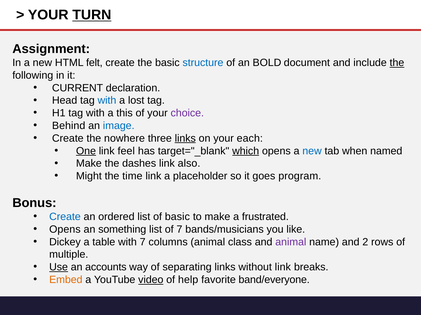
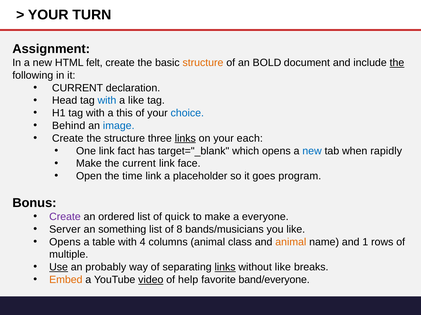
TURN underline: present -> none (92, 15)
structure colour: blue -> orange (203, 63)
a lost: lost -> like (136, 101)
choice colour: purple -> blue (187, 113)
the nowhere: nowhere -> structure (125, 139)
One underline: present -> none (86, 151)
feel: feel -> fact (126, 151)
which underline: present -> none (246, 151)
named: named -> rapidly (386, 151)
the dashes: dashes -> current (139, 164)
also: also -> face (189, 164)
Might: Might -> Open (89, 176)
Create colour: blue -> purple (65, 217)
of basic: basic -> quick (177, 217)
frustrated: frustrated -> everyone (265, 217)
Opens: Opens -> Server (65, 230)
of 7: 7 -> 8 (179, 230)
Dickey: Dickey -> Opens (65, 242)
with 7: 7 -> 4 (143, 242)
animal colour: purple -> orange (291, 242)
2: 2 -> 1 (365, 242)
accounts: accounts -> probably (106, 268)
links underline: none -> present (225, 268)
without link: link -> like (283, 268)
